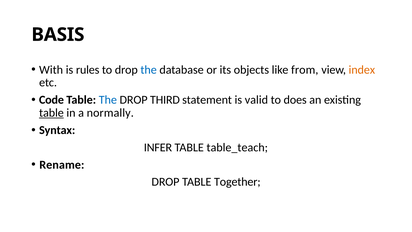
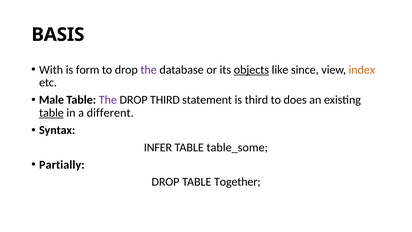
rules: rules -> form (88, 70)
the colour: blue -> purple (149, 70)
objects underline: none -> present (251, 70)
from: from -> since (305, 70)
Code: Code -> Male (51, 100)
The colour: blue -> purple (108, 100)
is valid: valid -> third (256, 100)
normally: normally -> different (110, 113)
table_teach: table_teach -> table_some (237, 147)
Rename: Rename -> Partially (62, 165)
